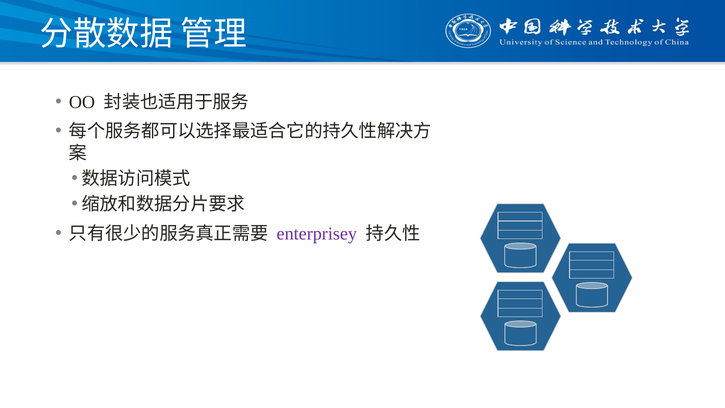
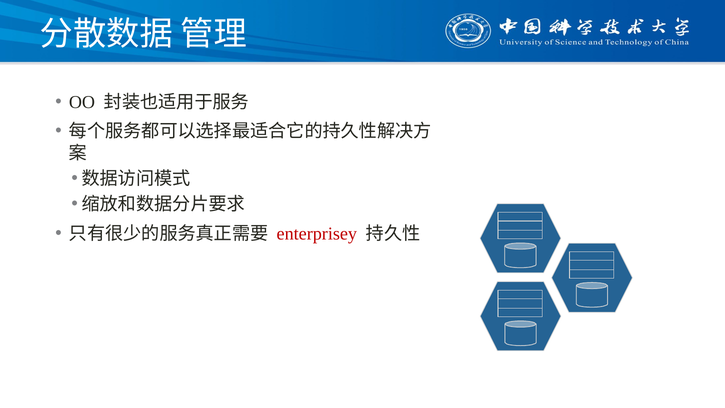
enterprisey colour: purple -> red (317, 233)
